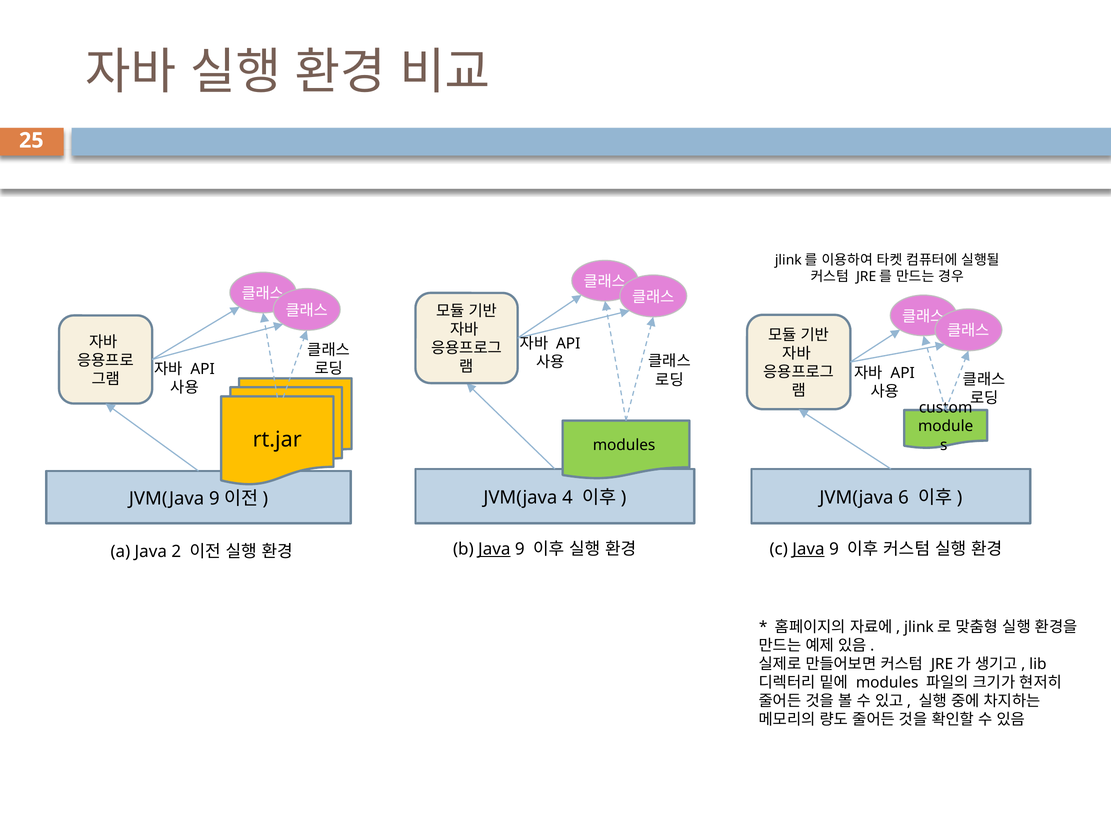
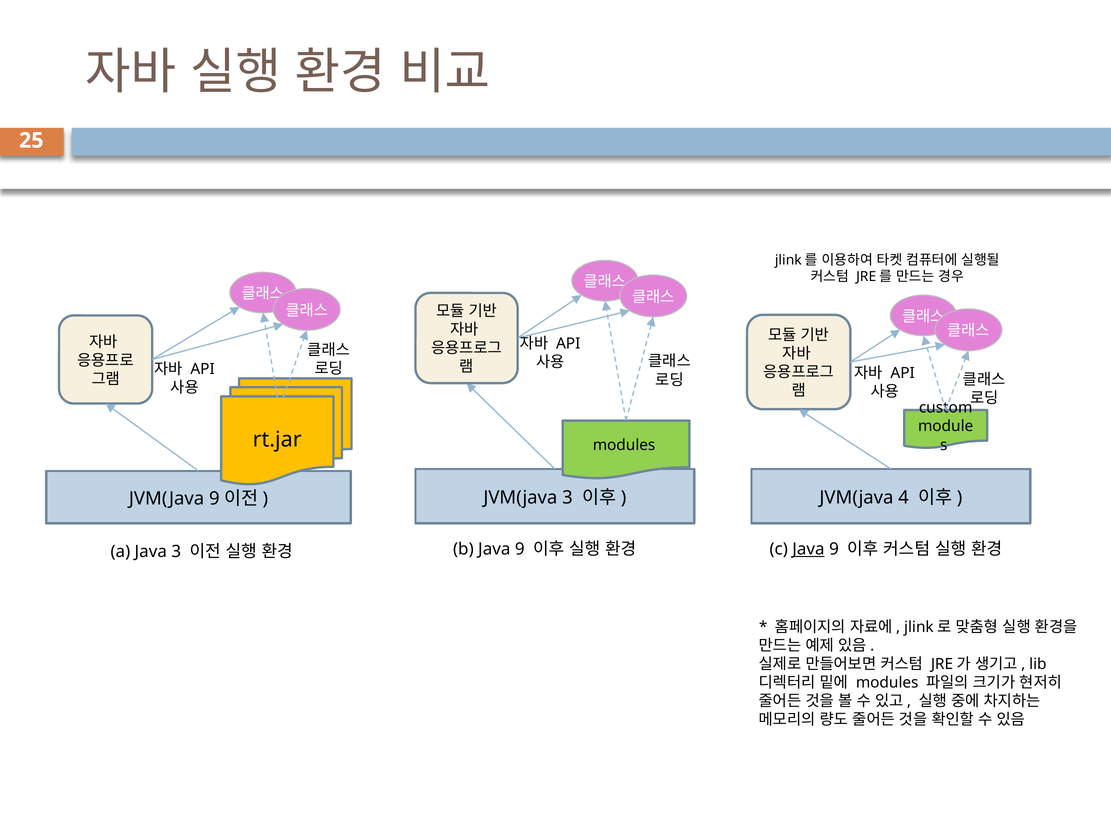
JVM(java 4: 4 -> 3 (567, 498)
6: 6 -> 4 (904, 498)
Java 2: 2 -> 3 (176, 552)
Java underline: present -> none (494, 549)
